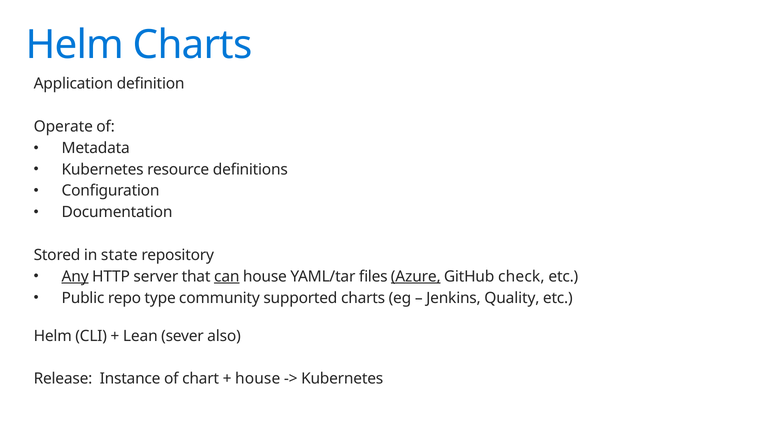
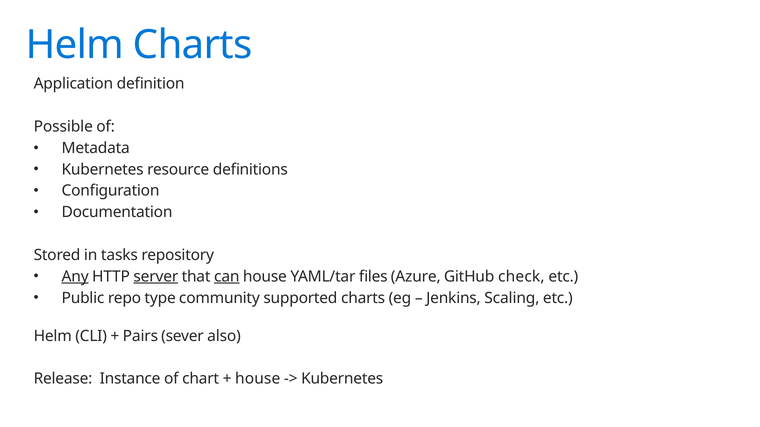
Operate: Operate -> Possible (63, 127)
state: state -> tasks (119, 255)
server underline: none -> present (156, 277)
Azure underline: present -> none (416, 277)
Quality: Quality -> Scaling (512, 298)
Lean: Lean -> Pairs (140, 336)
